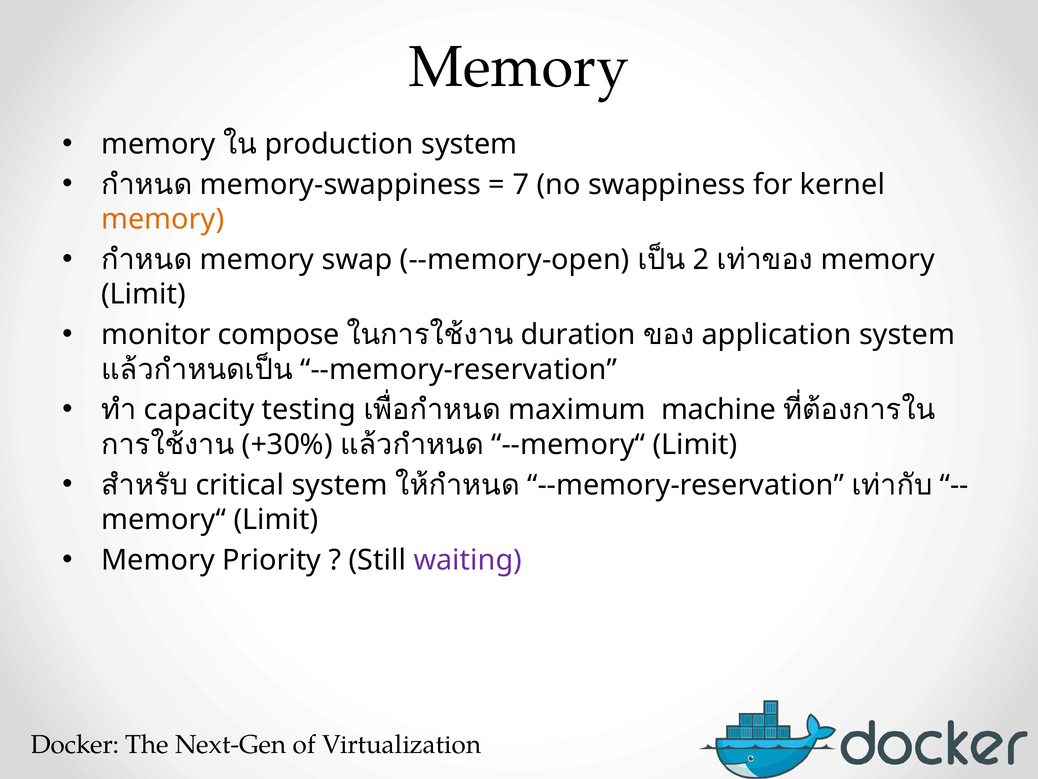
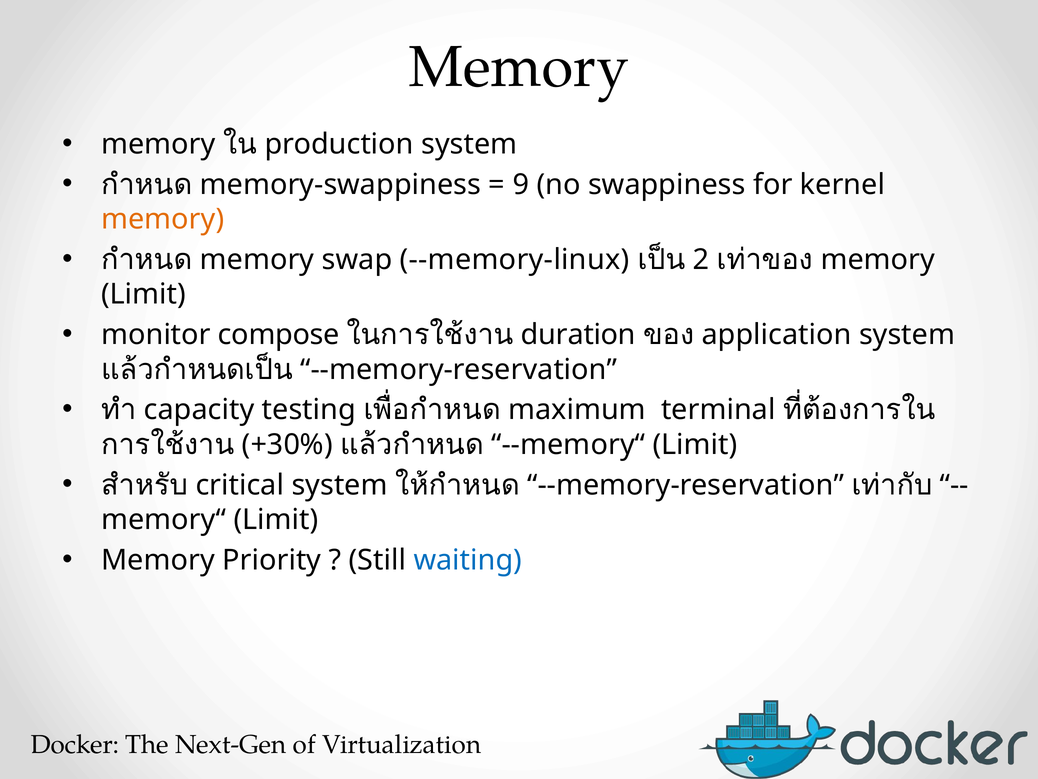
7: 7 -> 9 (521, 184)
--memory-open: --memory-open -> --memory-linux (515, 260)
machine: machine -> terminal (718, 410)
waiting colour: purple -> blue (468, 560)
